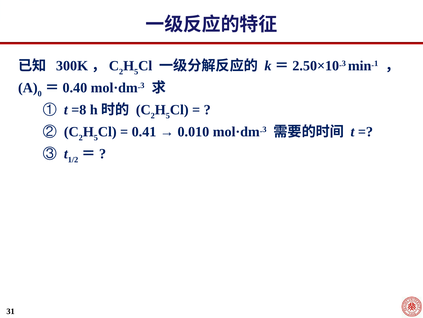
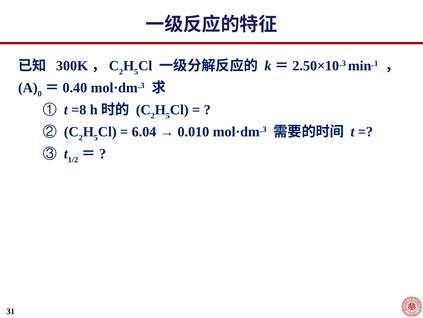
0.41: 0.41 -> 6.04 (144, 131)
